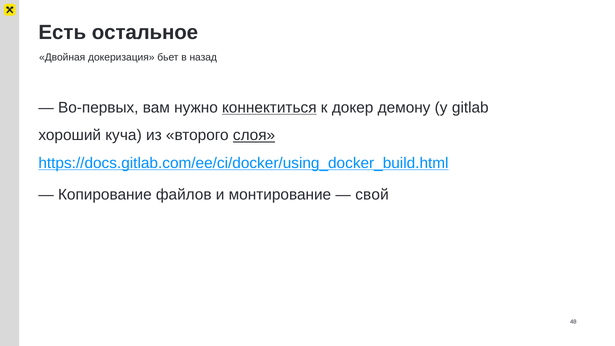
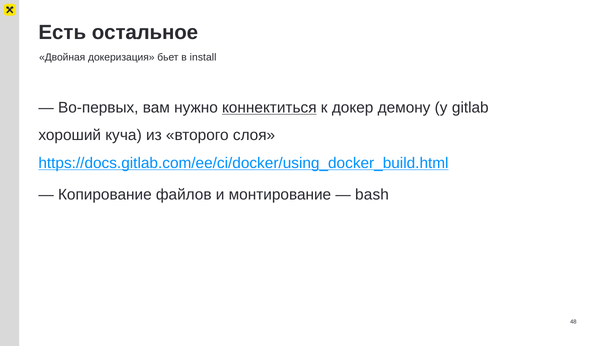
назад: назад -> install (203, 57)
слоя underline: present -> none (254, 135)
свой: свой -> bash (372, 194)
